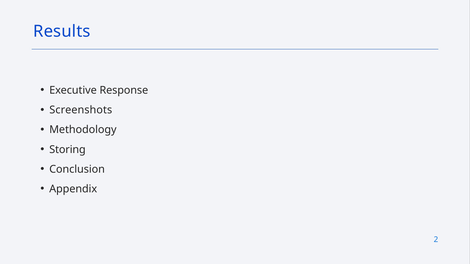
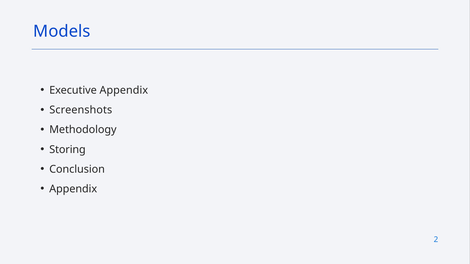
Results: Results -> Models (62, 31)
Executive Response: Response -> Appendix (124, 90)
